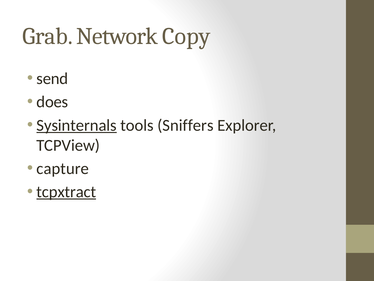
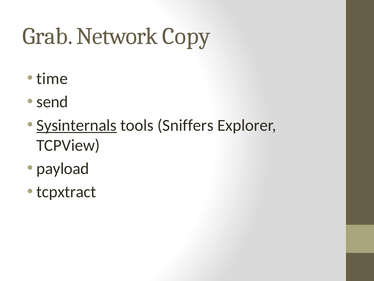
send: send -> time (52, 78)
does: does -> send (52, 102)
capture: capture -> payload (63, 168)
tcpxtract underline: present -> none (66, 192)
